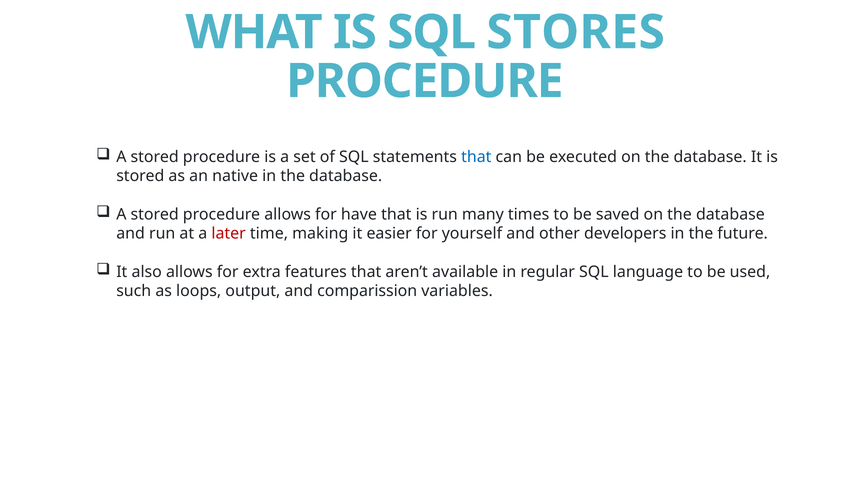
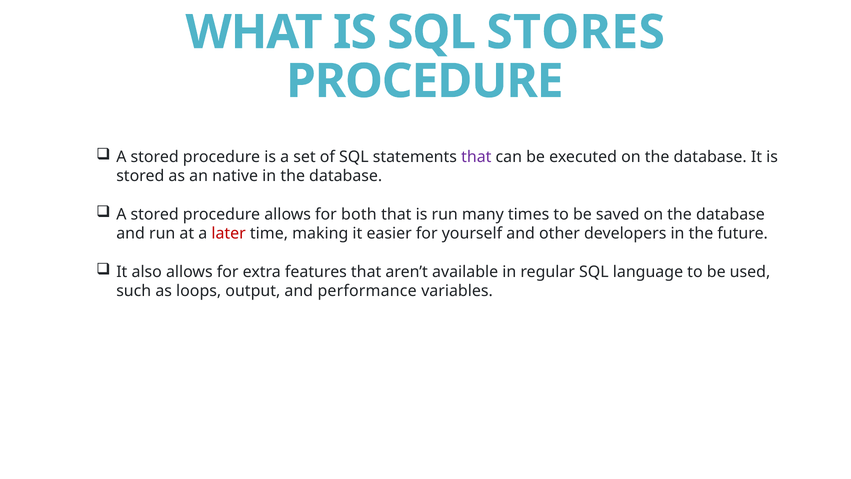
that colour: blue -> purple (476, 157)
have: have -> both (359, 214)
comparission: comparission -> performance (367, 291)
